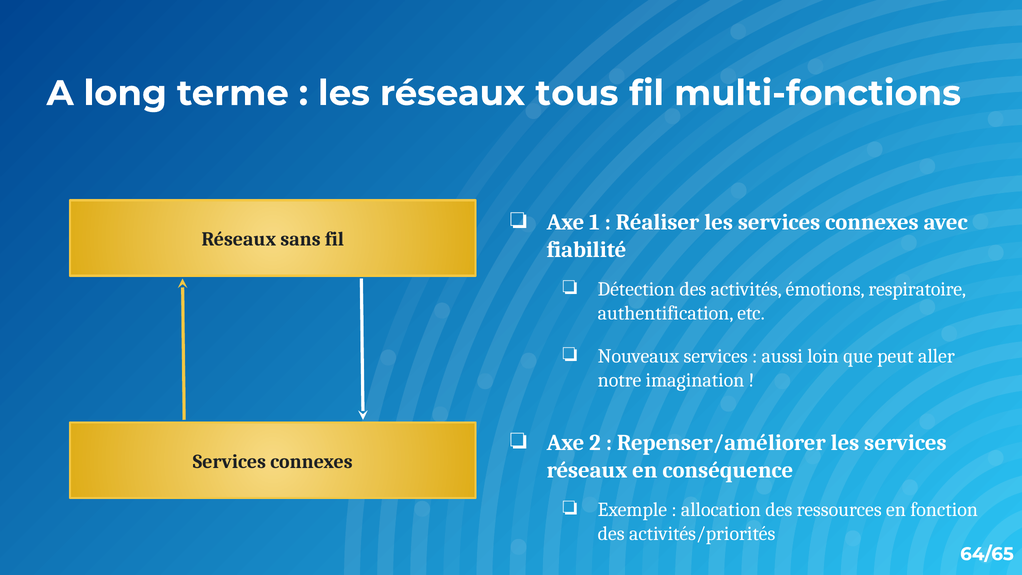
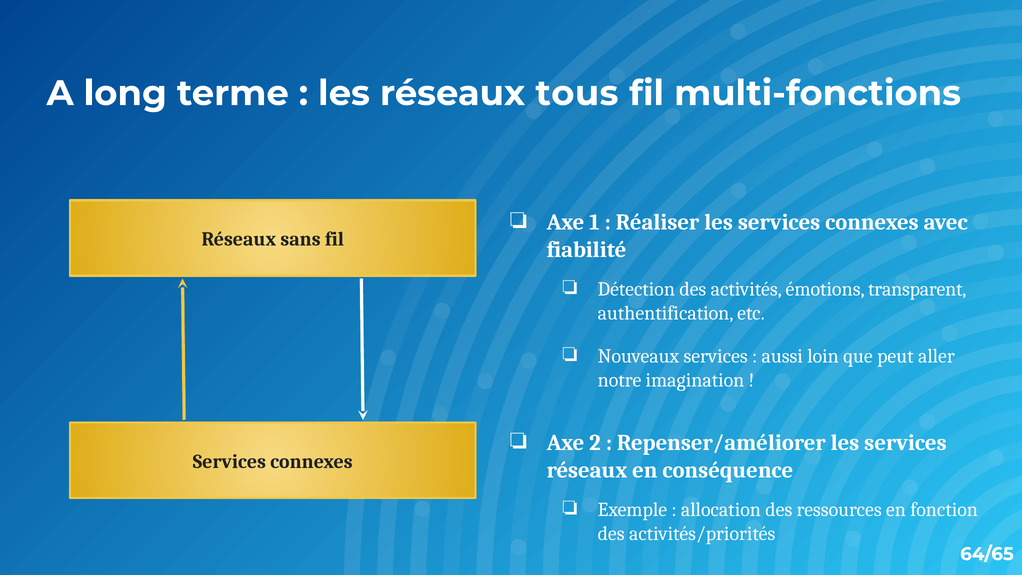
respiratoire: respiratoire -> transparent (917, 289)
